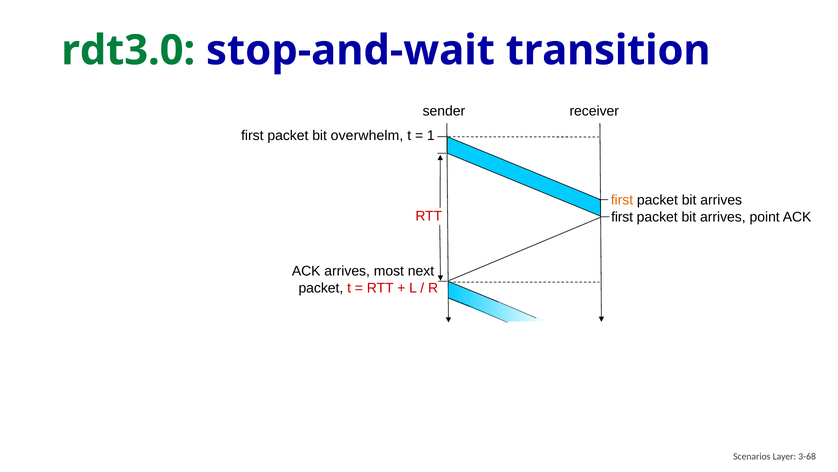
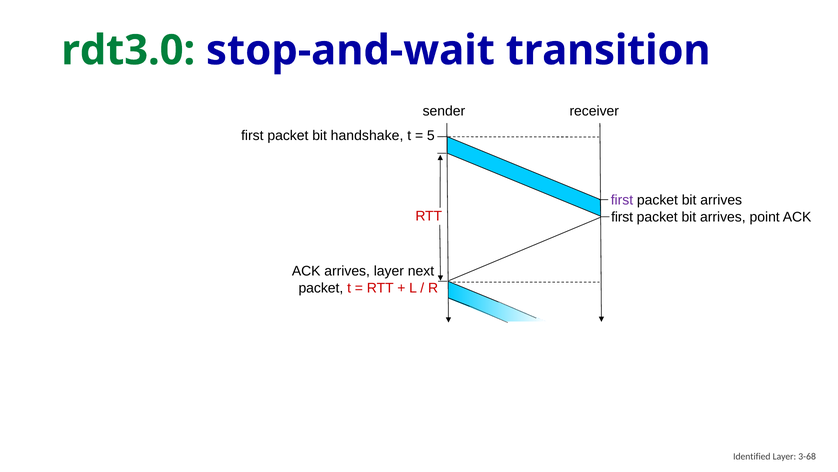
overwhelm: overwhelm -> handshake (367, 135)
1: 1 -> 5 (431, 135)
first colour: orange -> purple (622, 200)
arrives most: most -> layer (389, 271)
Scenarios: Scenarios -> Identified (752, 456)
